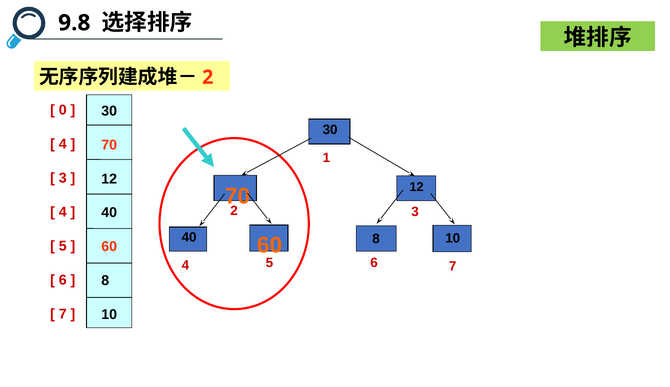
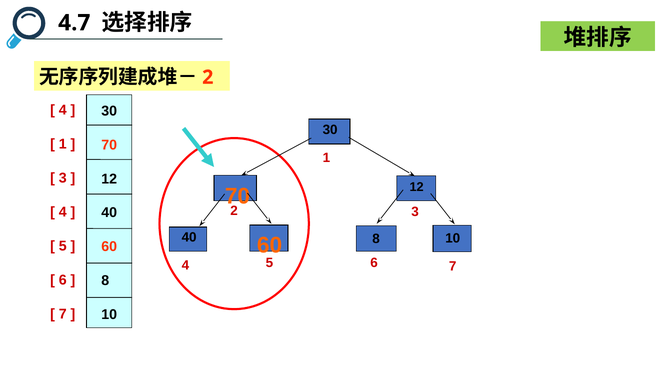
9.8: 9.8 -> 4.7 (74, 23)
0: 0 -> 4 (63, 110)
4: 4 -> 1 (63, 144)
